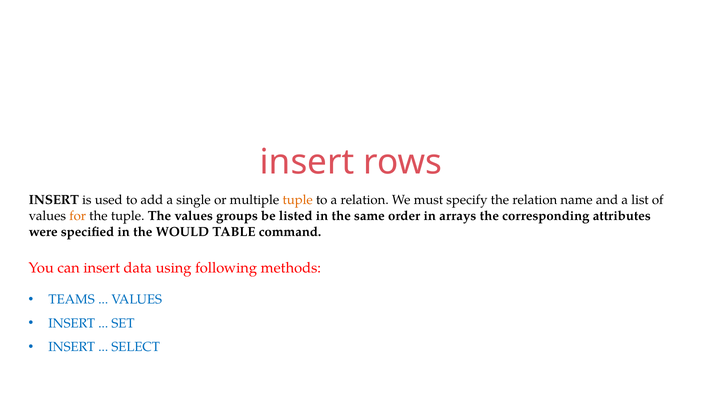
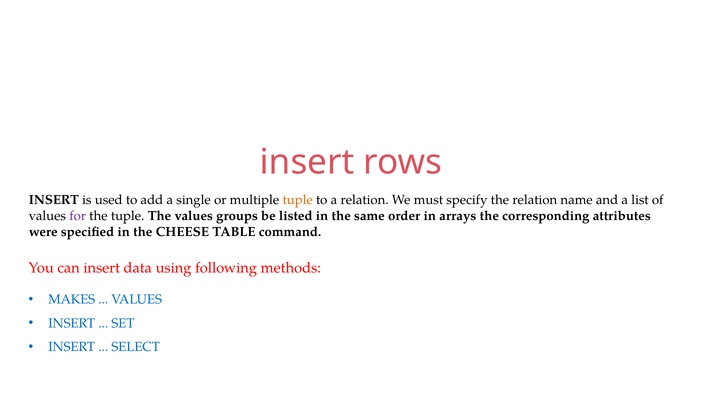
for colour: orange -> purple (78, 216)
WOULD: WOULD -> CHEESE (182, 232)
TEAMS: TEAMS -> MAKES (72, 299)
